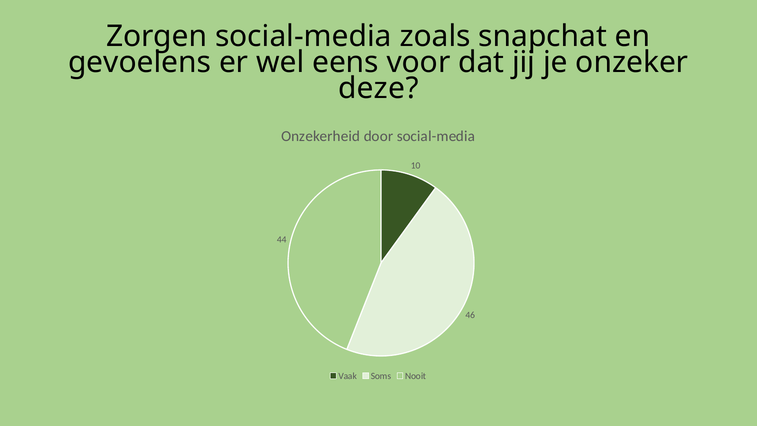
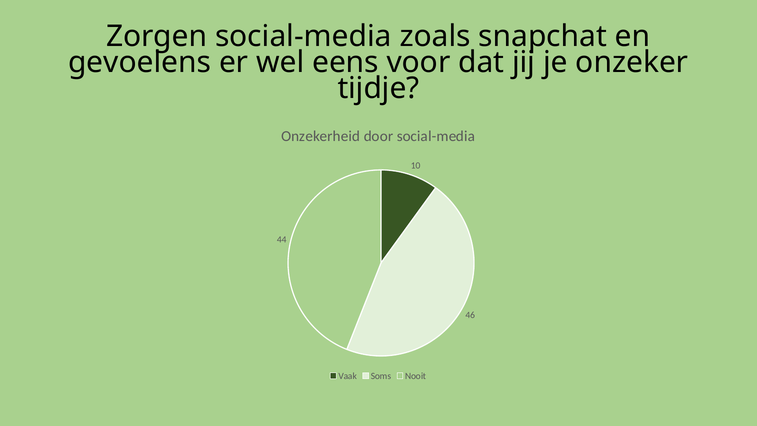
deze: deze -> tijdje (378, 88)
